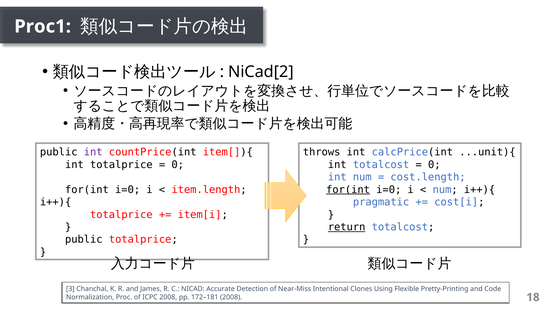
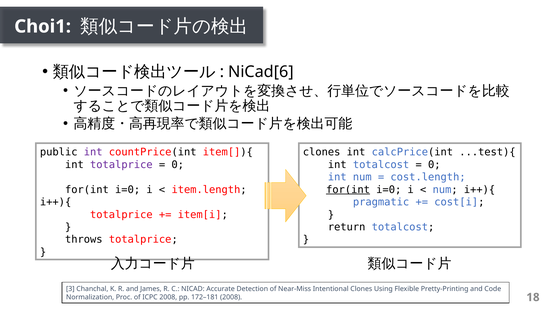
Proc1: Proc1 -> Choi1 (43, 26)
NiCad[2: NiCad[2 -> NiCad[6 (261, 72)
throws: throws -> clones (322, 152)
...unit){: ...unit){ -> ...test){ (488, 152)
totalprice colour: black -> purple (121, 165)
return underline: present -> none (347, 227)
public: public -> throws (84, 240)
